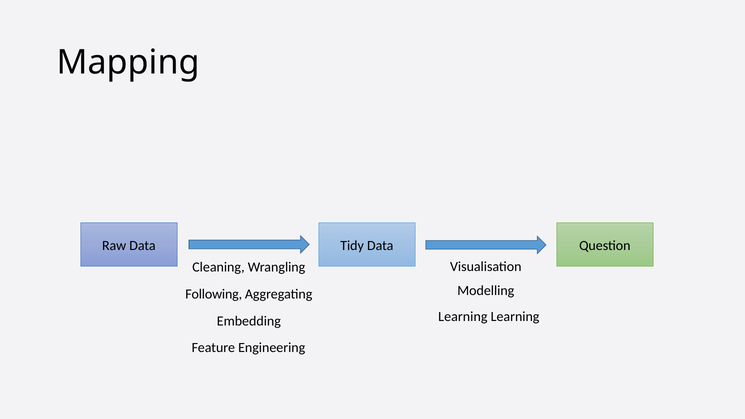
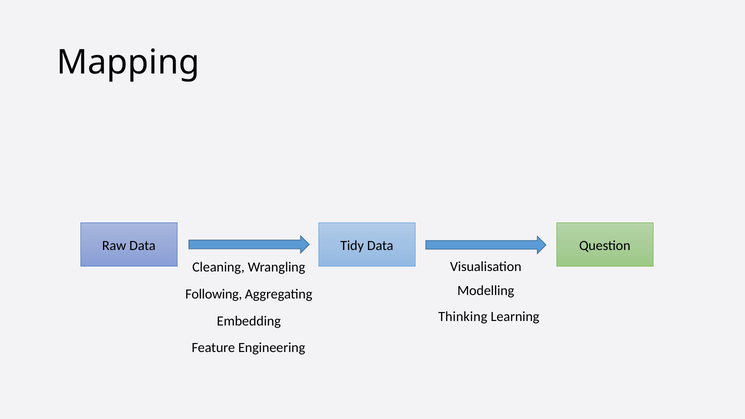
Learning: Learning -> Thinking (463, 317)
